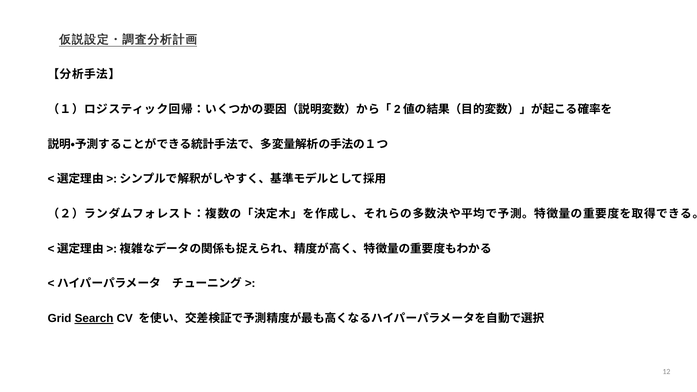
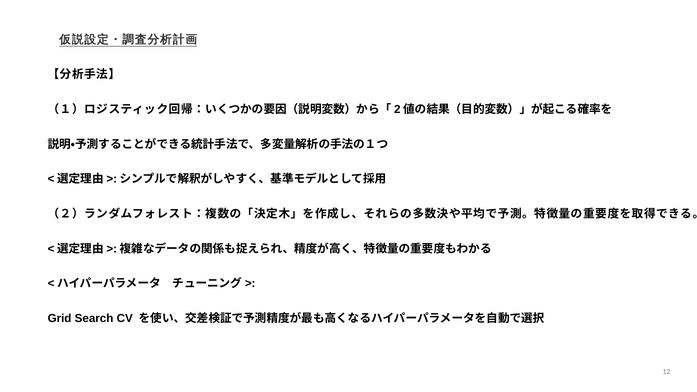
Search underline: present -> none (94, 318)
